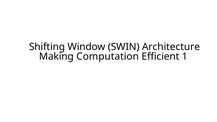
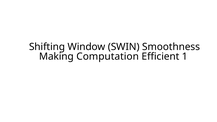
Architecture: Architecture -> Smoothness (171, 47)
